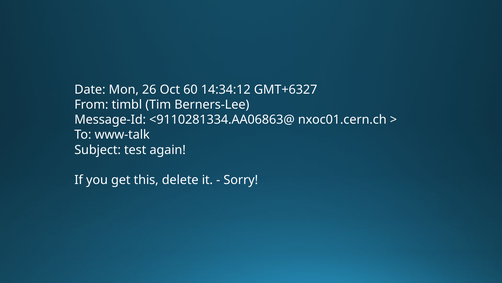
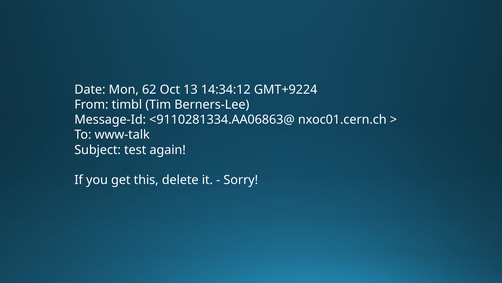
26: 26 -> 62 (149, 89)
60: 60 -> 13 (190, 89)
GMT+6327: GMT+6327 -> GMT+9224 (286, 89)
